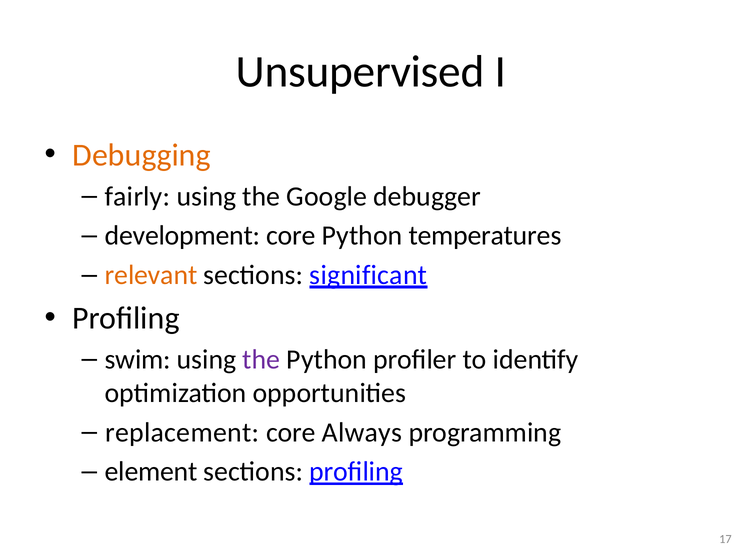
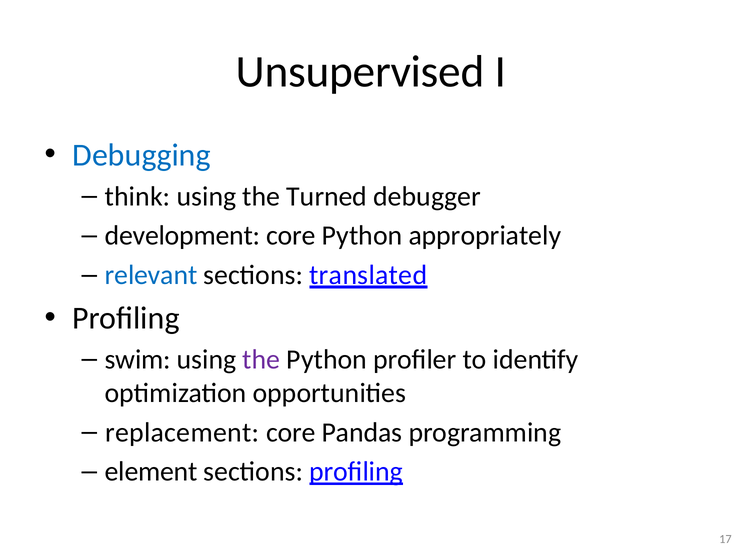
Debugging colour: orange -> blue (142, 155)
fairly: fairly -> think (138, 196)
Google: Google -> Turned (327, 196)
temperatures: temperatures -> appropriately (485, 236)
relevant colour: orange -> blue (151, 275)
significant: significant -> translated (368, 275)
Always: Always -> Pandas (362, 432)
